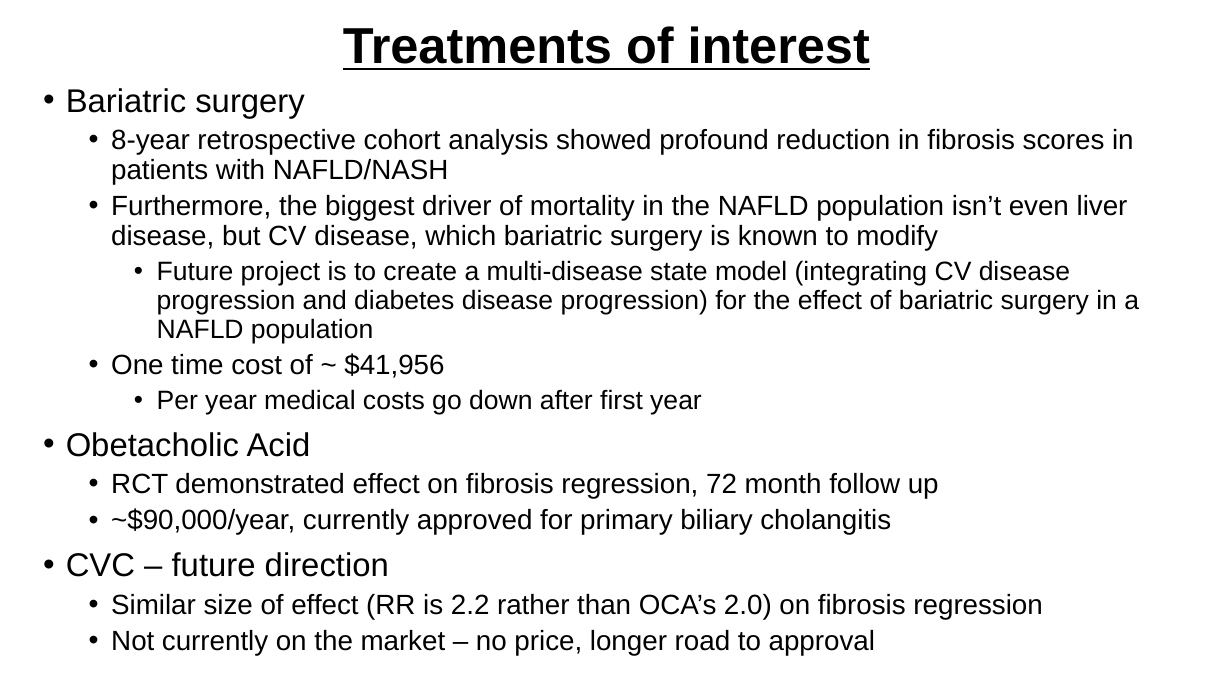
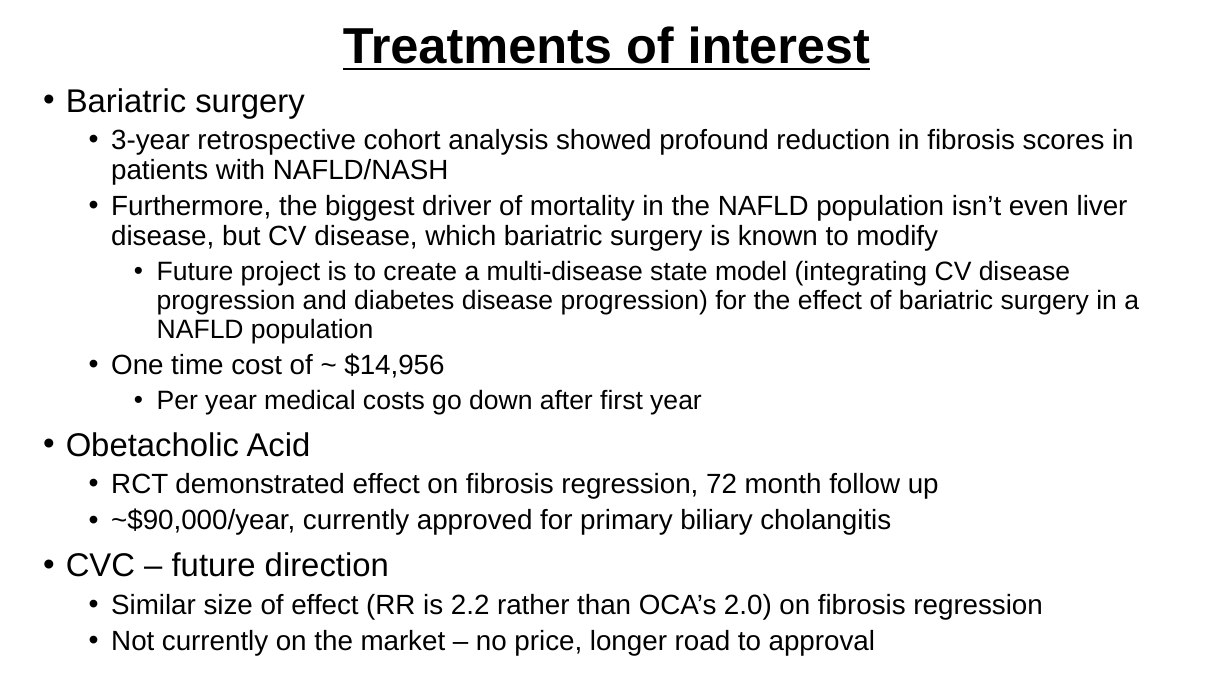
8-year: 8-year -> 3-year (151, 140)
$41,956: $41,956 -> $14,956 (394, 365)
